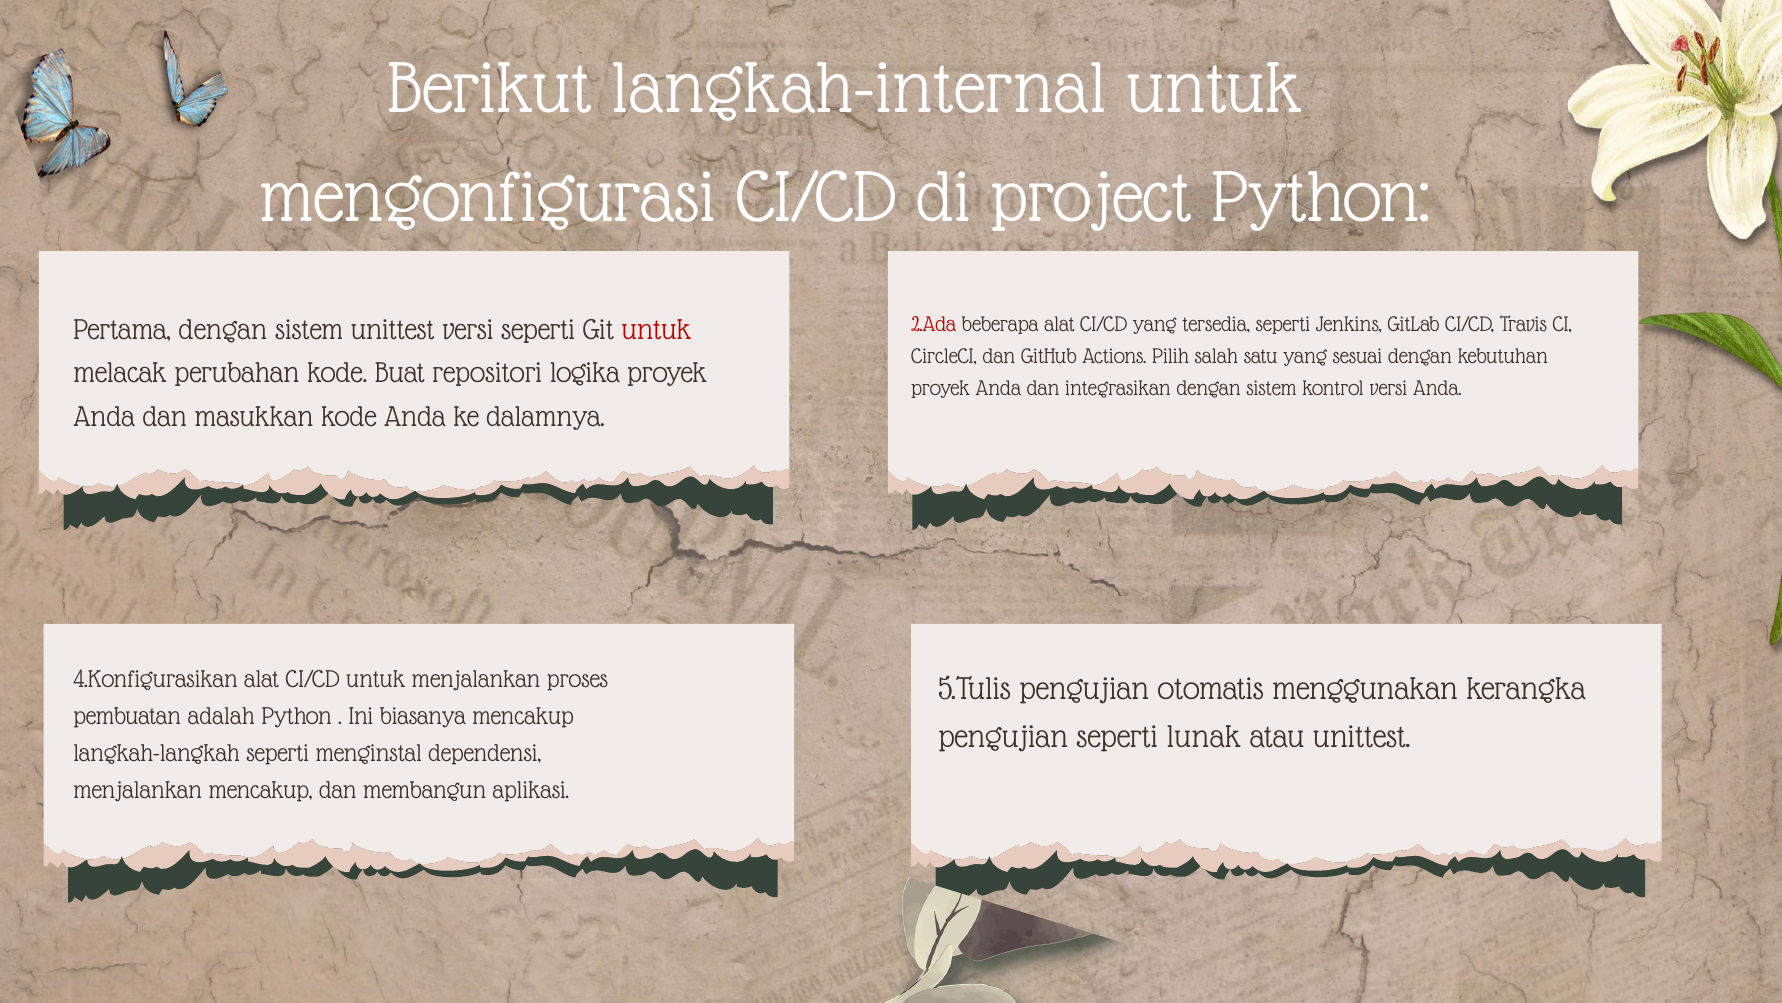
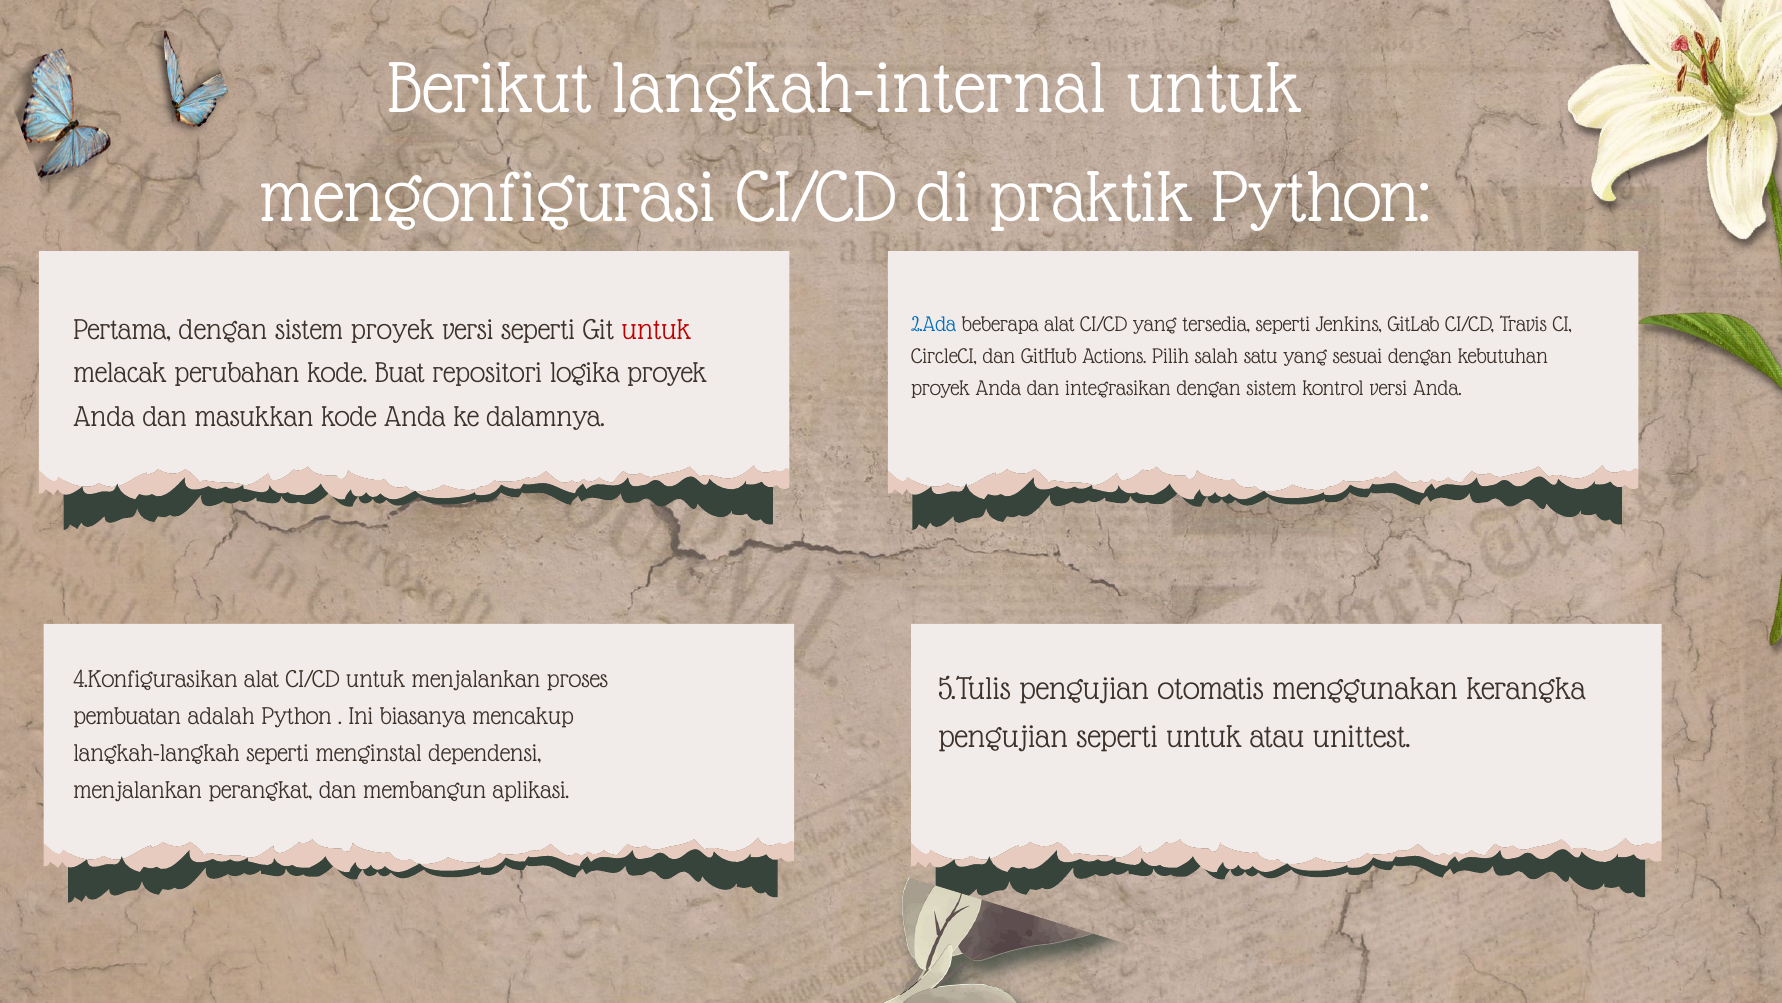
project: project -> praktik (1091, 196)
2.Ada colour: red -> blue (934, 324)
sistem unittest: unittest -> proyek (392, 329)
seperti lunak: lunak -> untuk (1204, 736)
menjalankan mencakup: mencakup -> perangkat (261, 789)
